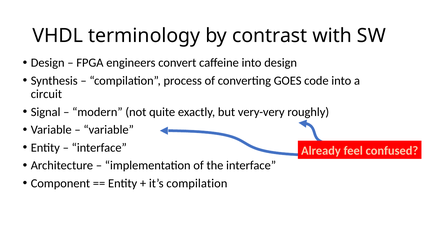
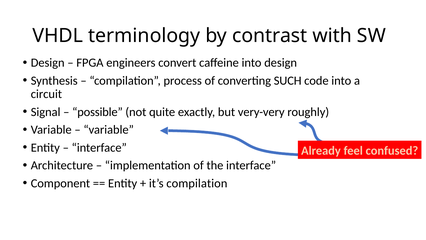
GOES: GOES -> SUCH (288, 80)
modern: modern -> possible (97, 112)
